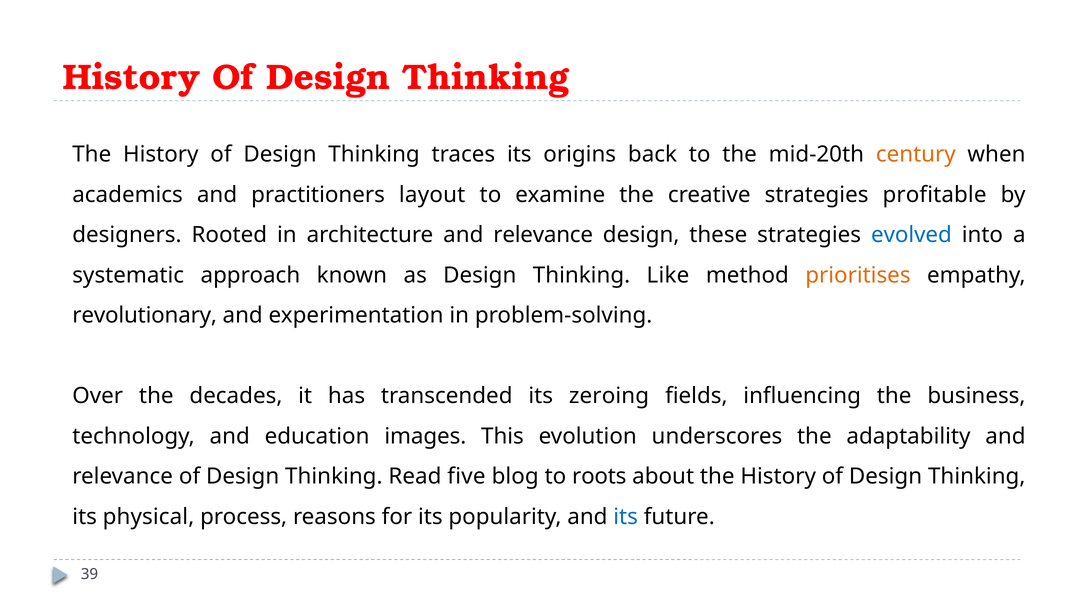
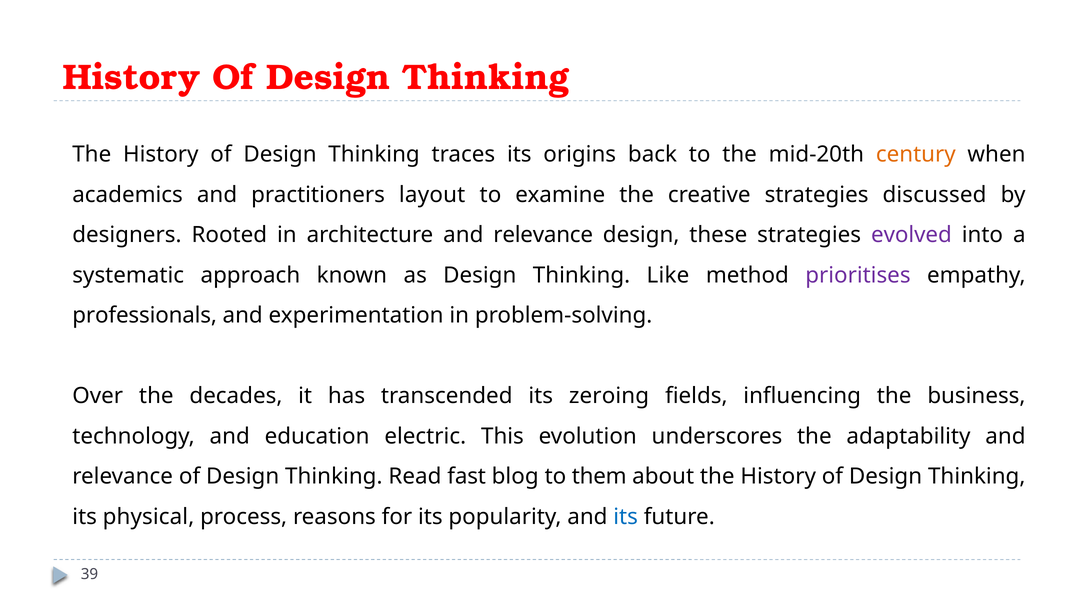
profitable: profitable -> discussed (934, 195)
evolved colour: blue -> purple (911, 235)
prioritises colour: orange -> purple (858, 275)
revolutionary: revolutionary -> professionals (145, 316)
images: images -> electric (425, 436)
five: five -> fast (467, 477)
roots: roots -> them (599, 477)
